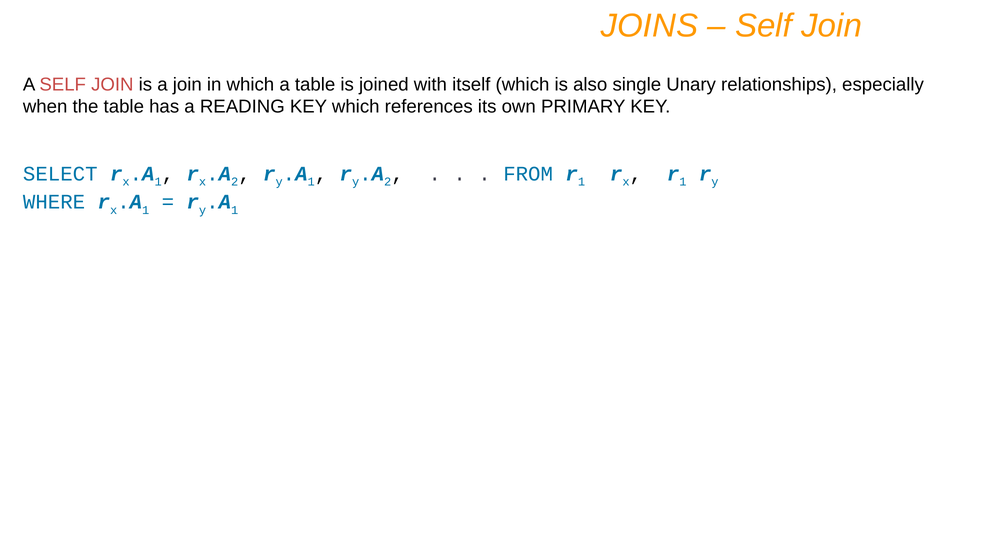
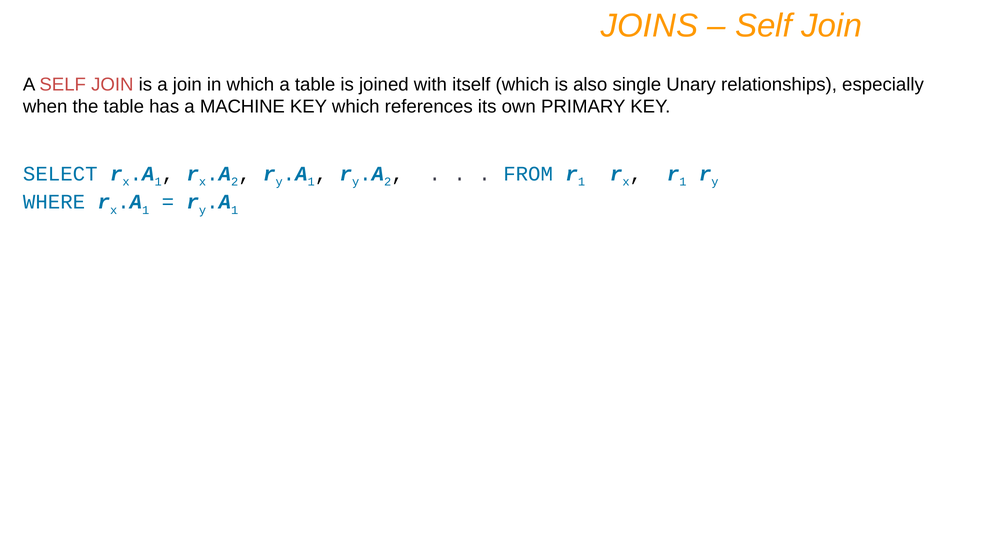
READING: READING -> MACHINE (242, 107)
